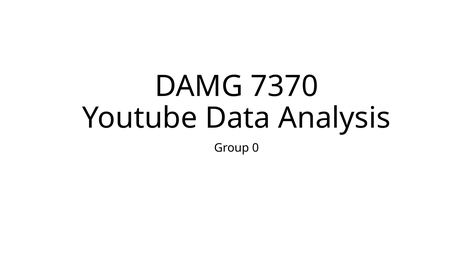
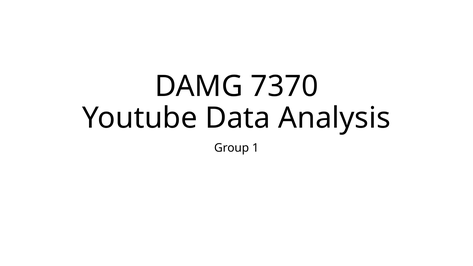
0: 0 -> 1 (256, 148)
